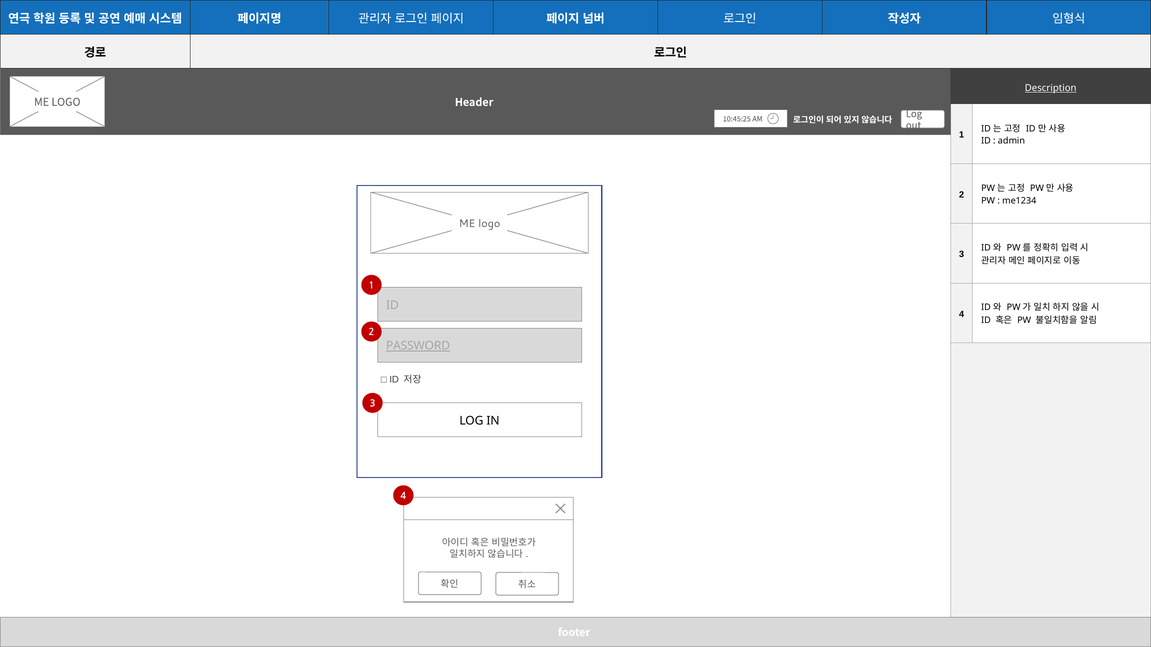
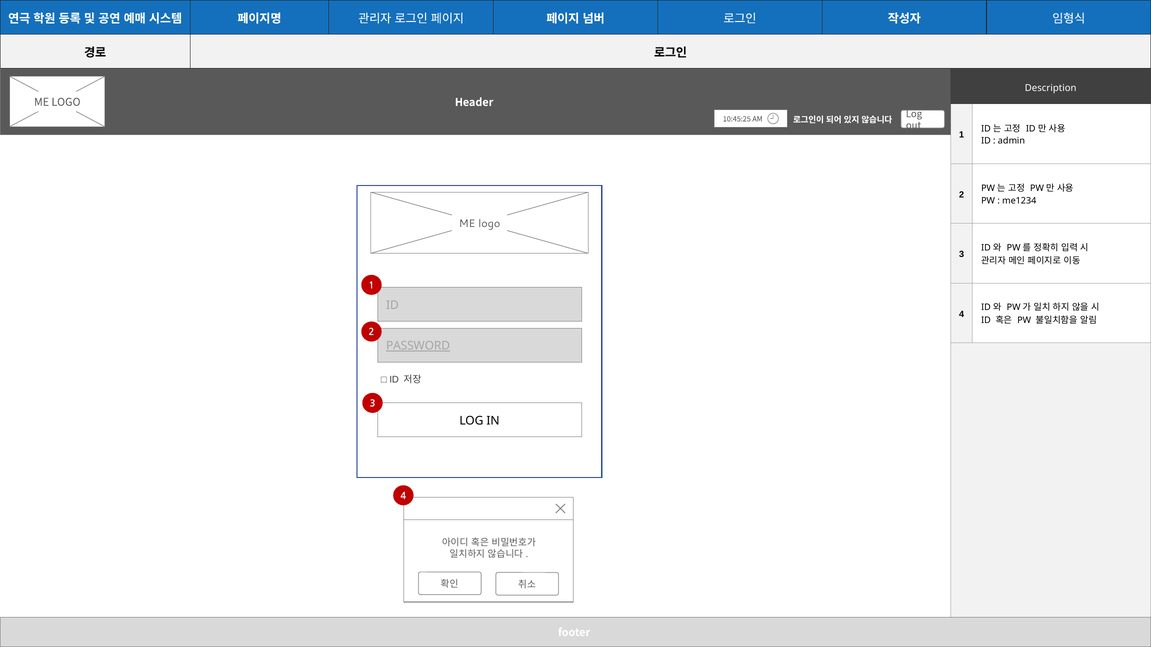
Description underline: present -> none (1051, 88)
